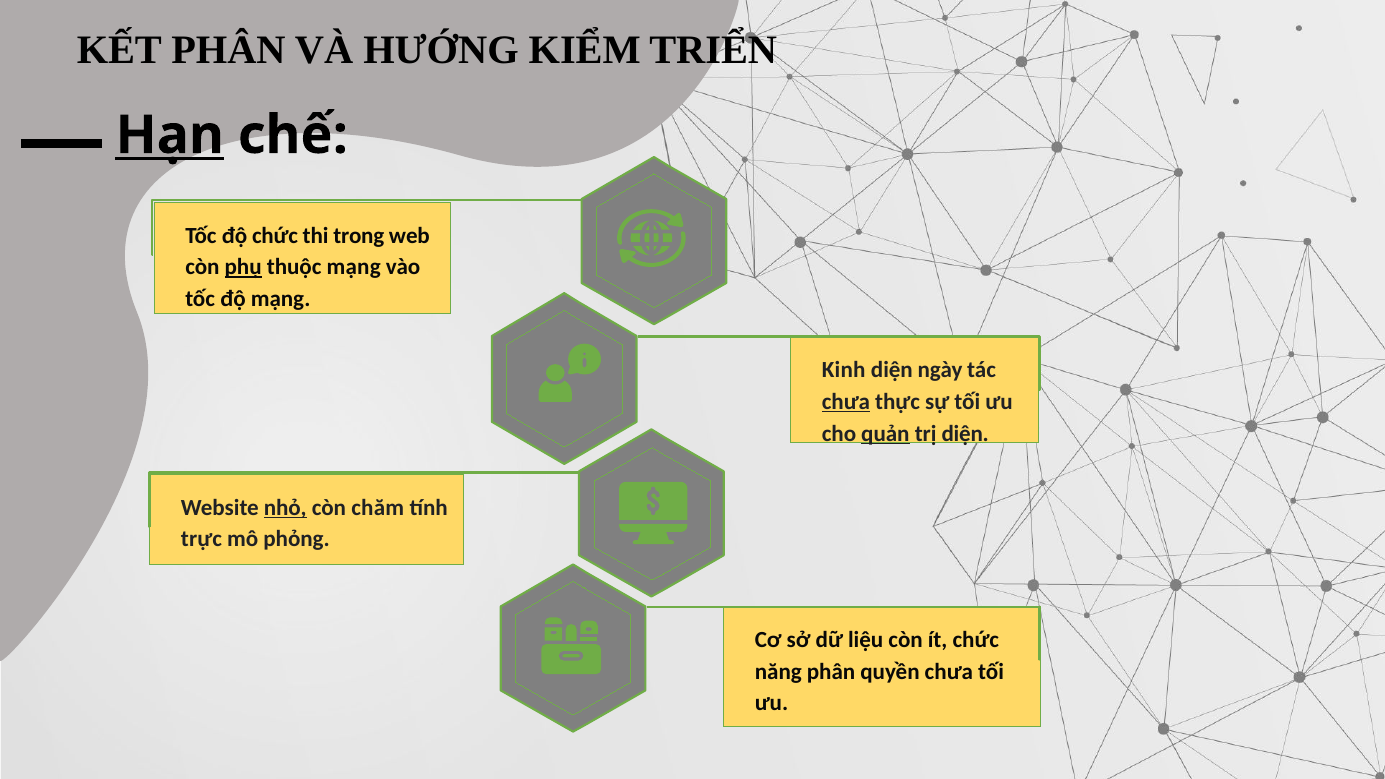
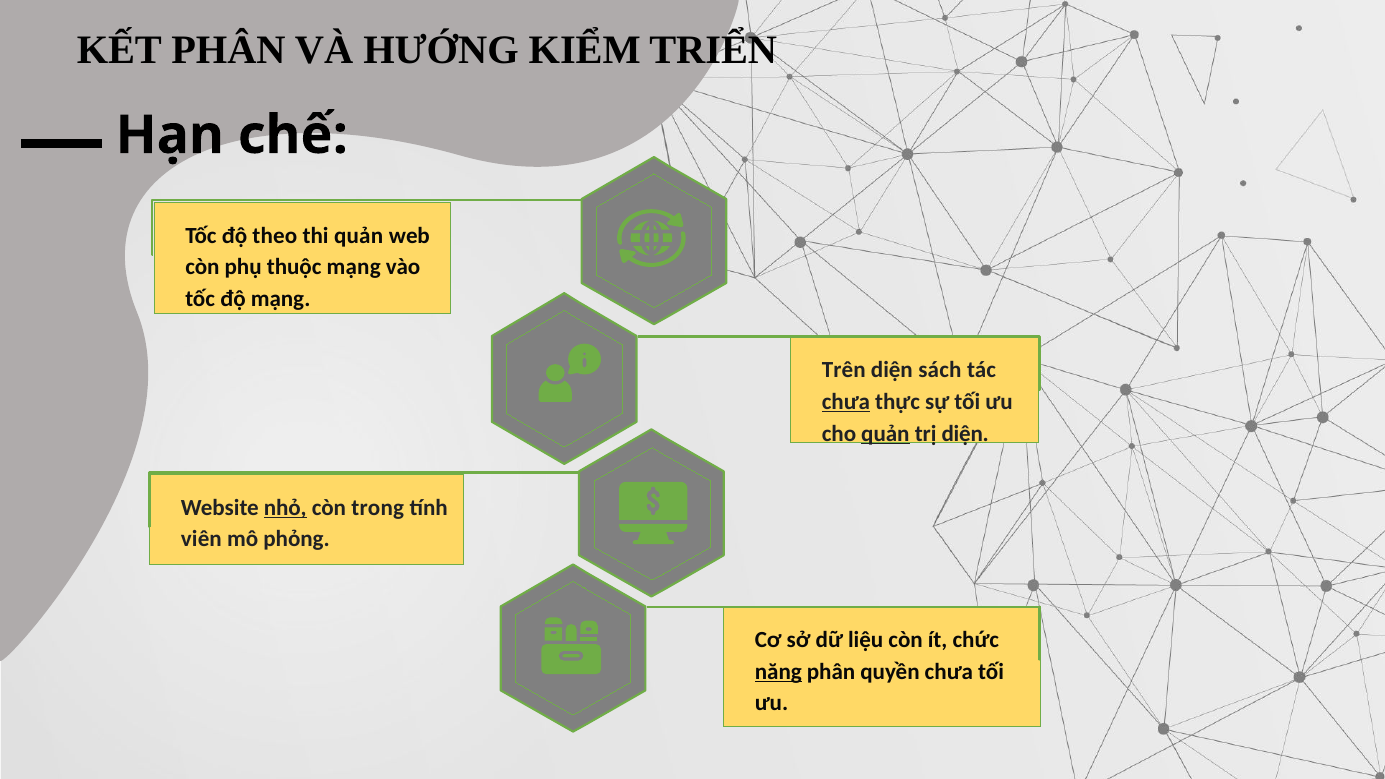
Hạn underline: present -> none (170, 135)
độ chức: chức -> theo (275, 235)
thi trong: trong -> quản (359, 235)
phụ underline: present -> none (243, 267)
Kinh: Kinh -> Trên (844, 370)
ngày: ngày -> sách (940, 370)
chăm: chăm -> trong (378, 508)
trực: trực -> viên (201, 539)
năng underline: none -> present (778, 671)
